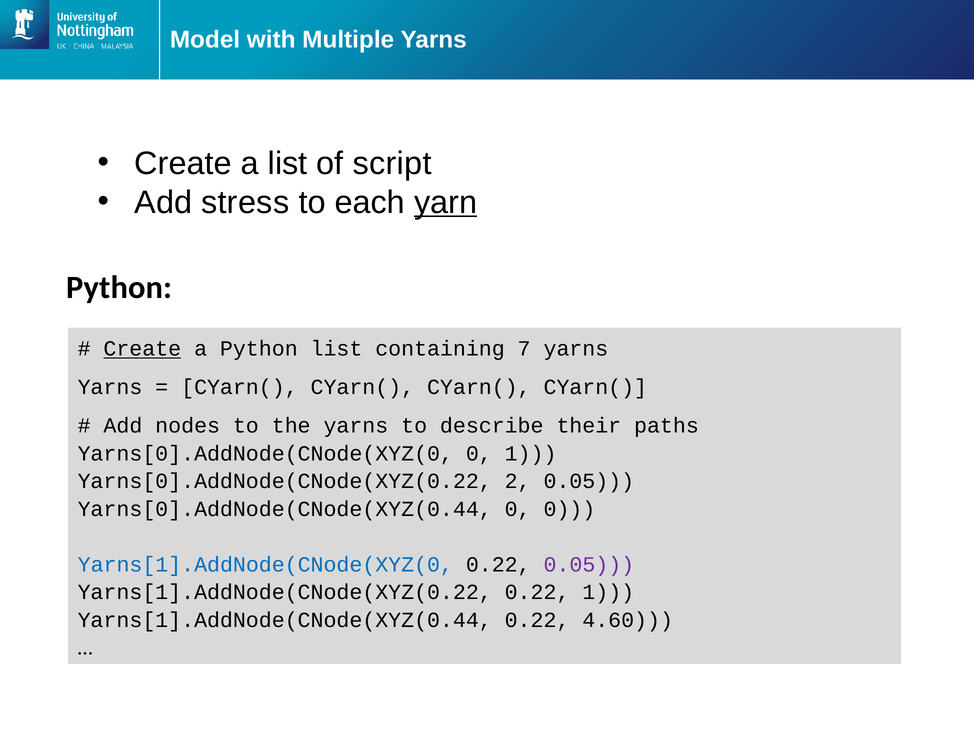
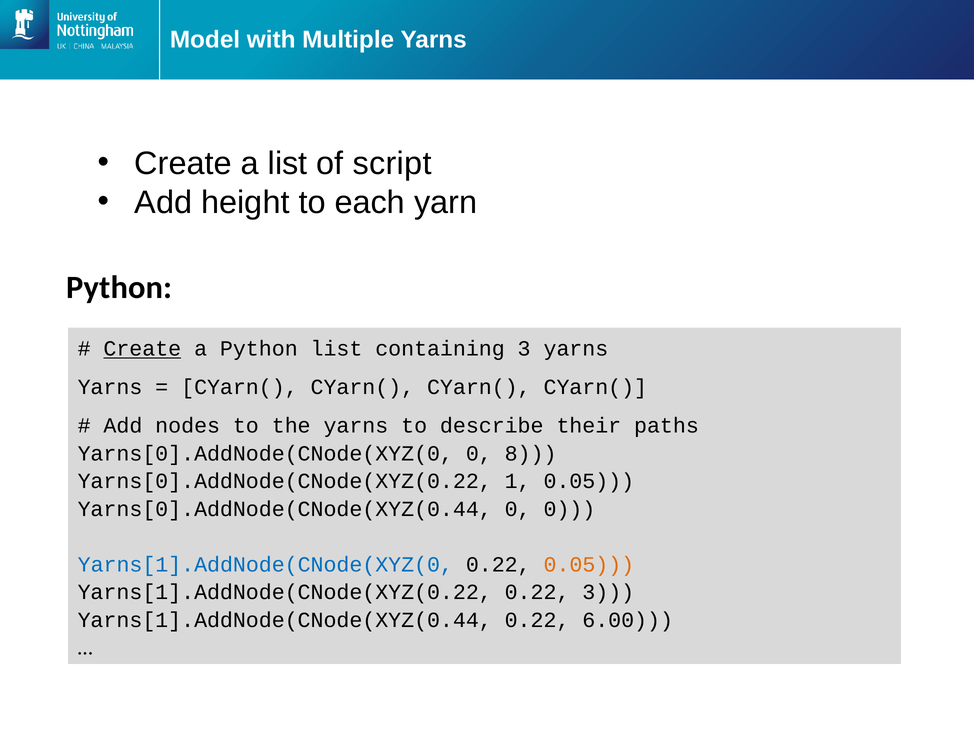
stress: stress -> height (245, 202)
yarn underline: present -> none (446, 202)
containing 7: 7 -> 3 (524, 349)
0 1: 1 -> 8 (531, 454)
2: 2 -> 1 (518, 482)
0.05 colour: purple -> orange (589, 565)
0.22 1: 1 -> 3 (608, 593)
4.60: 4.60 -> 6.00 (628, 620)
